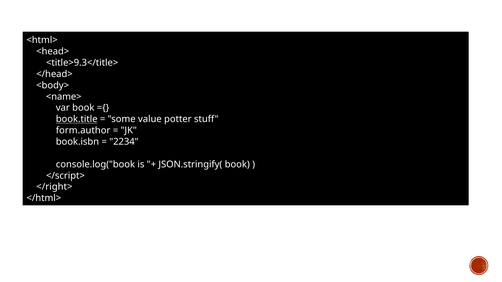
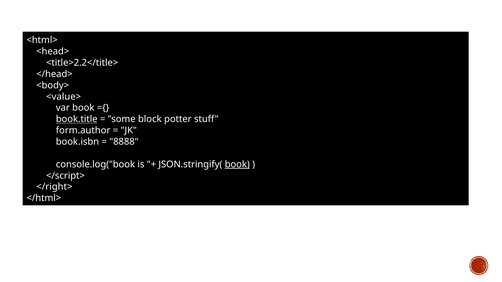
<title>9.3</title>: <title>9.3</title> -> <title>2.2</title> (82, 63)
<name>: <name> -> <value> (64, 97)
value: value -> block (150, 119)
2234: 2234 -> 8888 (124, 142)
book underline: none -> present (237, 165)
